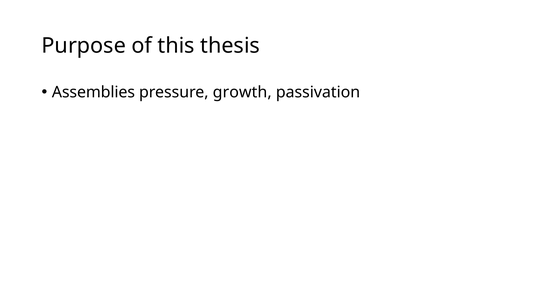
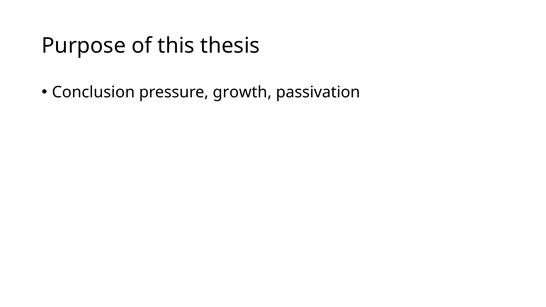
Assemblies: Assemblies -> Conclusion (93, 92)
